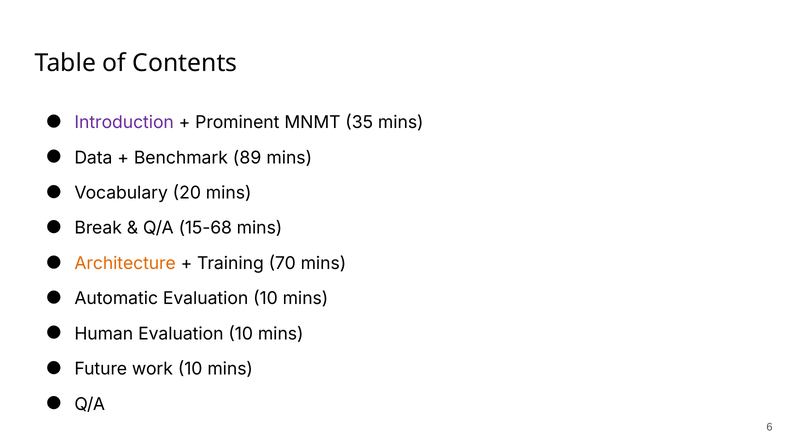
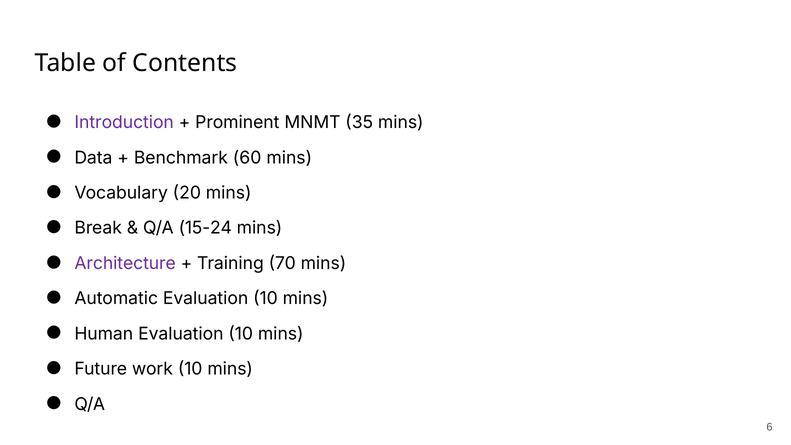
89: 89 -> 60 (247, 158)
15-68: 15-68 -> 15-24 (205, 228)
Architecture colour: orange -> purple (125, 263)
